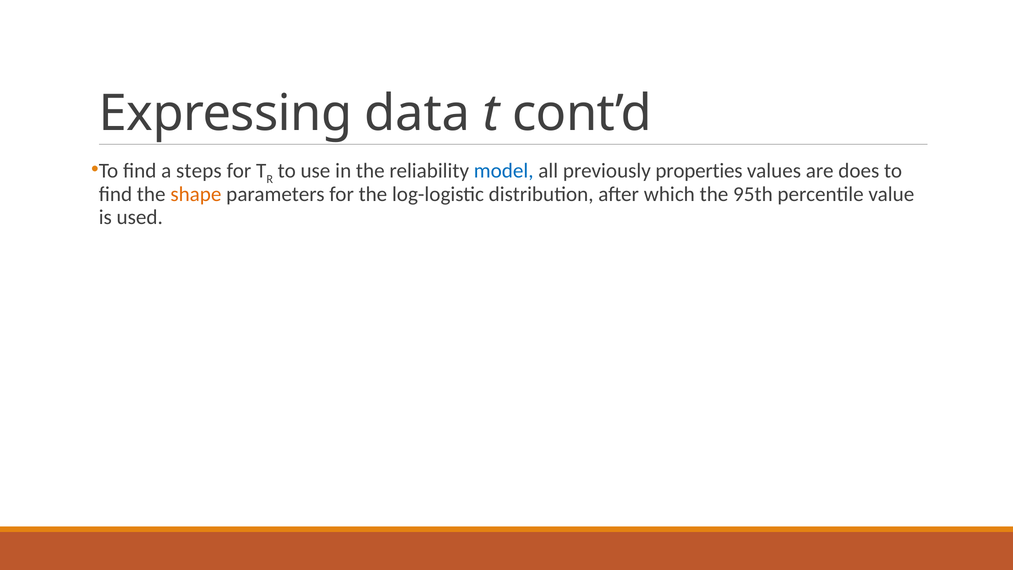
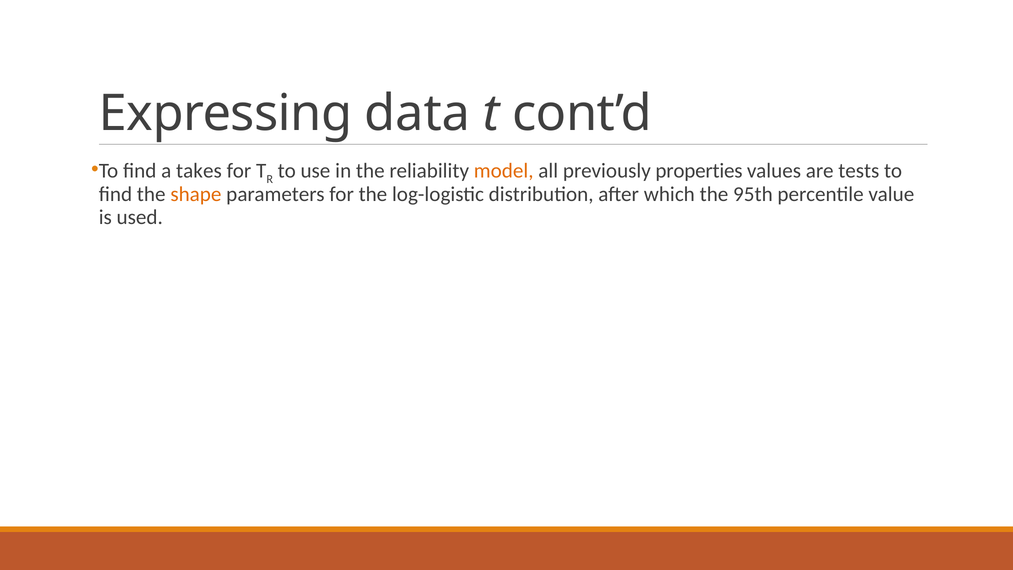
steps: steps -> takes (199, 171)
model colour: blue -> orange (504, 171)
does: does -> tests (859, 171)
